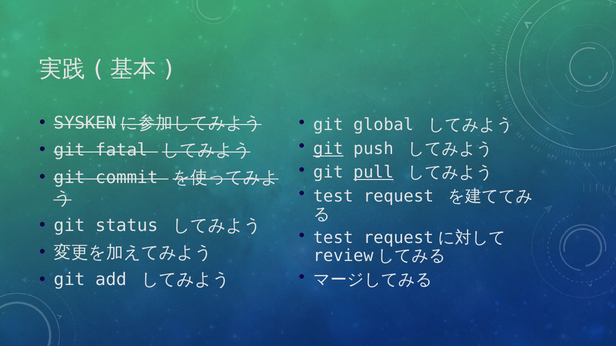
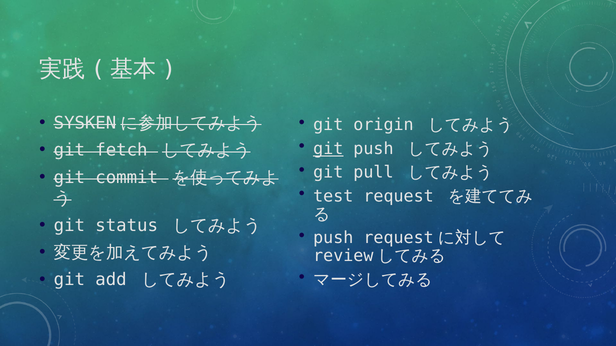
global: global -> origin (384, 125)
fatal: fatal -> fetch (121, 150)
pull underline: present -> none (373, 173)
test: test -> push (333, 238)
